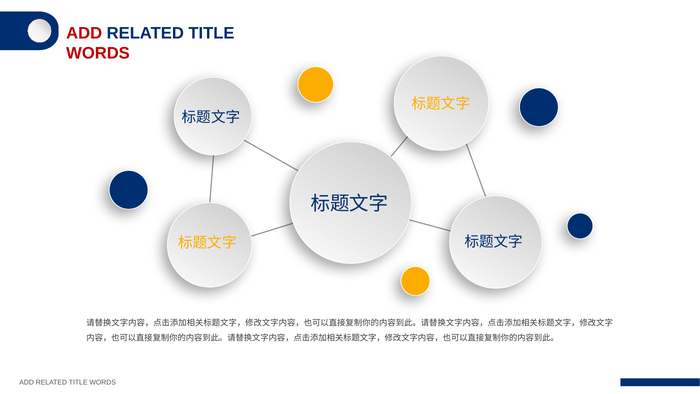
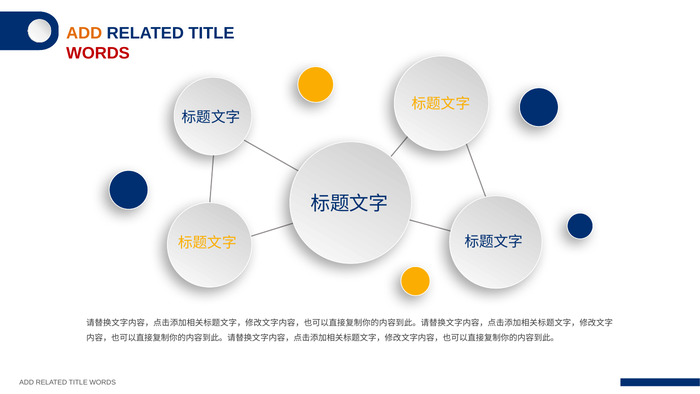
ADD colour: red -> orange (84, 33)
